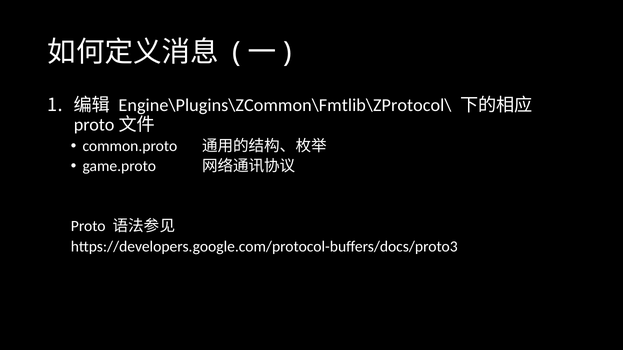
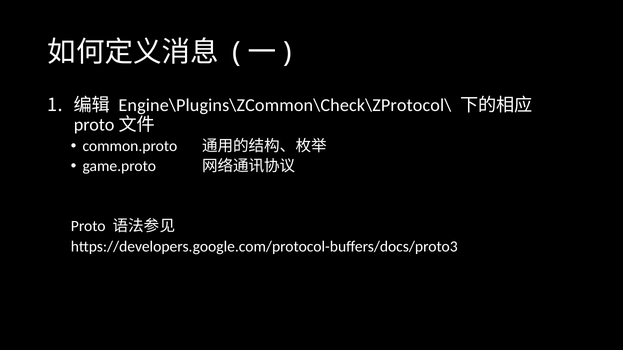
Engine\Plugins\ZCommon\Fmtlib\ZProtocol\: Engine\Plugins\ZCommon\Fmtlib\ZProtocol\ -> Engine\Plugins\ZCommon\Check\ZProtocol\ (285, 105)
